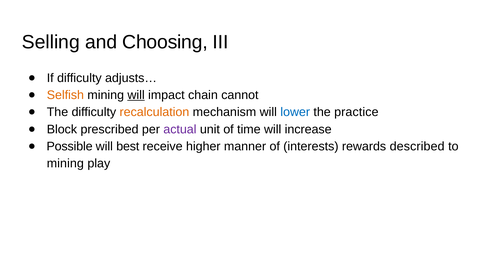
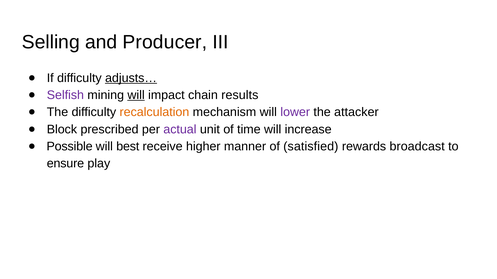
Choosing: Choosing -> Producer (165, 42)
adjusts… underline: none -> present (131, 78)
Selfish colour: orange -> purple (65, 95)
cannot: cannot -> results (240, 95)
lower colour: blue -> purple (295, 112)
practice: practice -> attacker (356, 112)
interests: interests -> satisfied (311, 147)
described: described -> broadcast (417, 147)
mining: mining -> ensure (65, 164)
